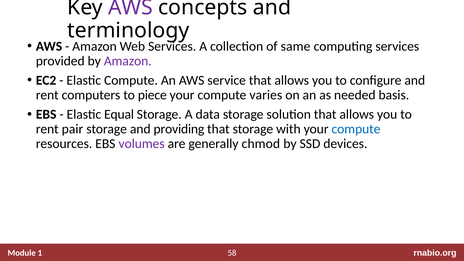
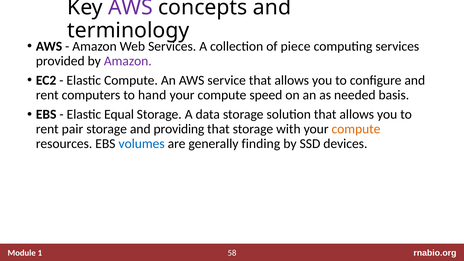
same: same -> piece (296, 46)
piece: piece -> hand (152, 95)
varies: varies -> speed (266, 95)
compute colour: blue -> orange (356, 129)
volumes colour: purple -> blue (142, 144)
chmod: chmod -> finding (261, 144)
